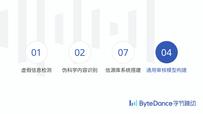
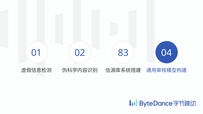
07: 07 -> 83 (123, 53)
